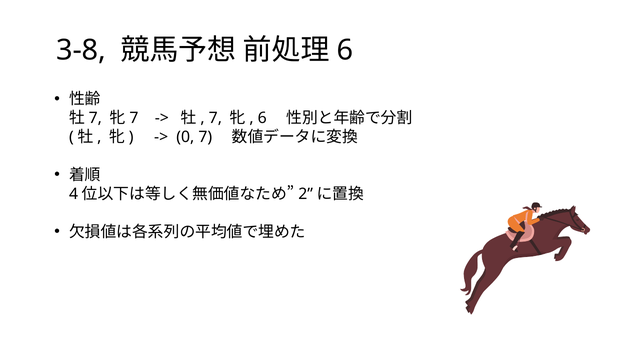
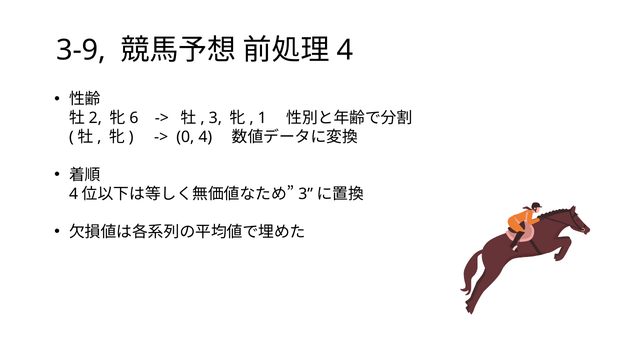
3-8: 3-8 -> 3-9 (81, 50)
6: 6 -> 4 (345, 50)
7: 7 -> 2 (95, 118)
7: 7 -> 6 (134, 118)
7: 7 -> 3 (215, 118)
6: 6 -> 1 (262, 118)
0 7: 7 -> 4 (205, 137)
2: 2 -> 3 (306, 194)
